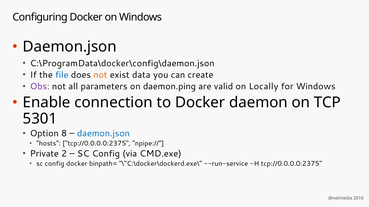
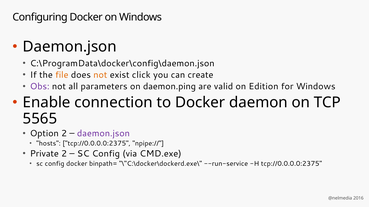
file colour: blue -> orange (62, 75)
data: data -> click (141, 75)
Locally: Locally -> Edition (263, 87)
5301: 5301 -> 5565 (40, 119)
Option 8: 8 -> 2 (64, 134)
daemon.json colour: blue -> purple (103, 134)
